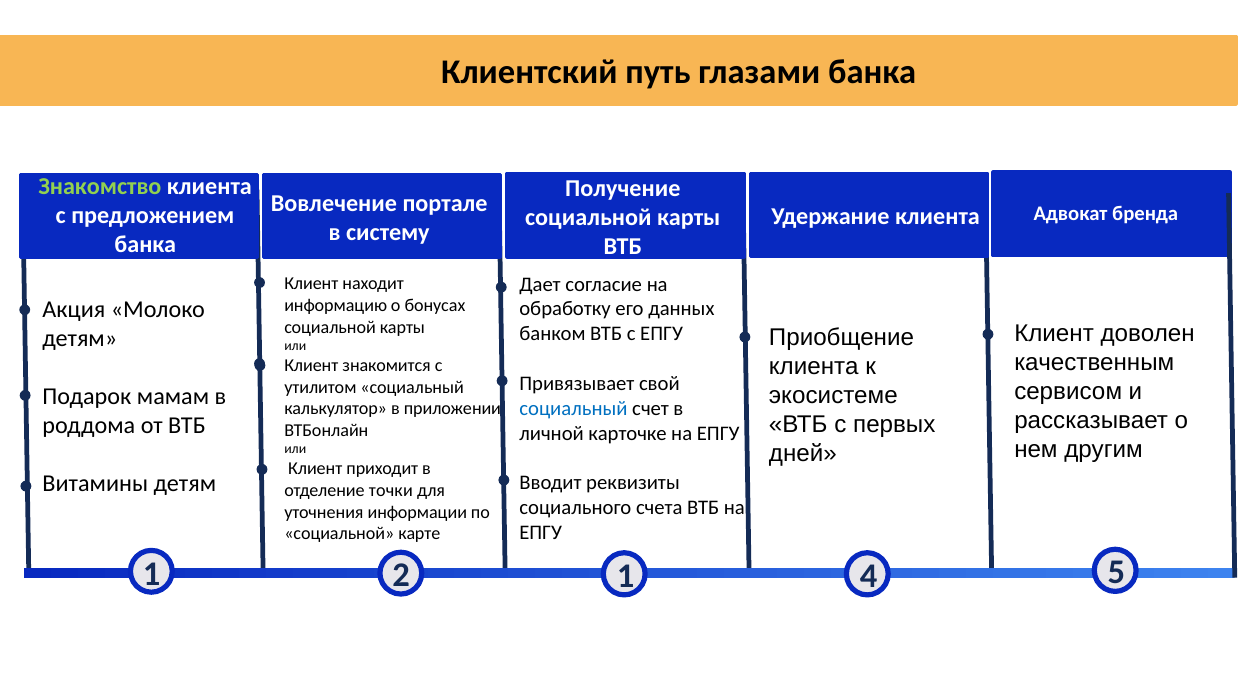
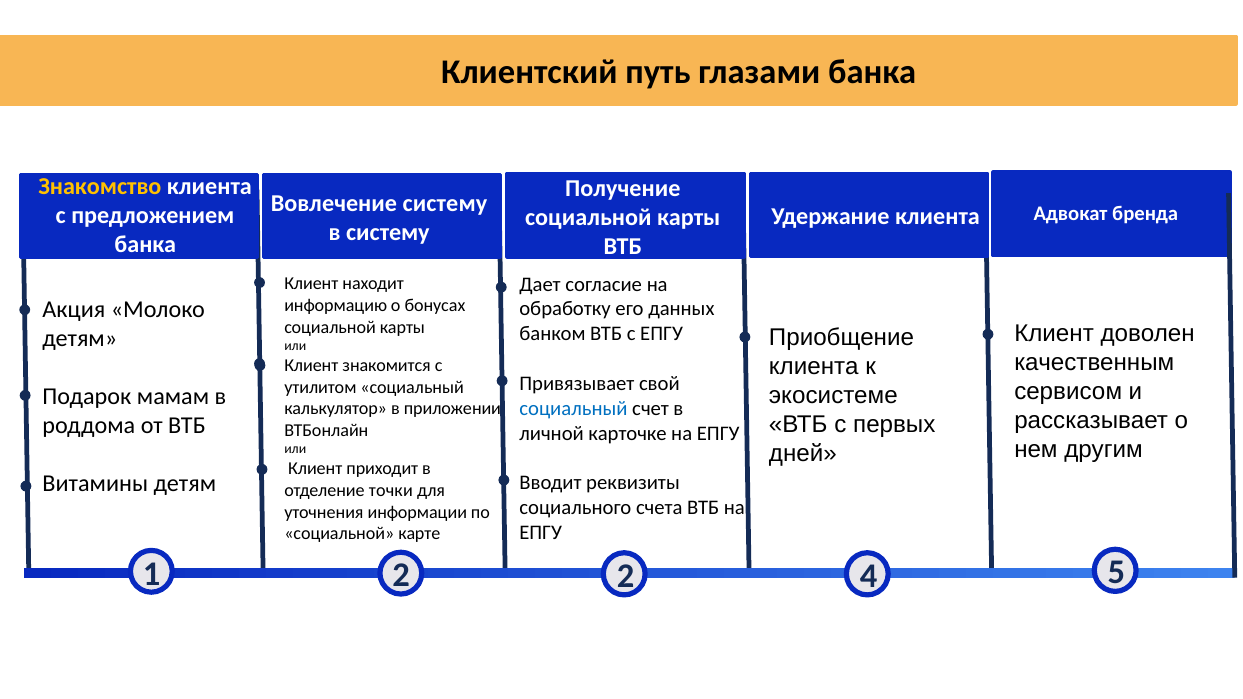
Знакомство colour: light green -> yellow (100, 186)
Вовлечение портале: портале -> систему (445, 204)
1: 1 -> 2 (625, 576)
